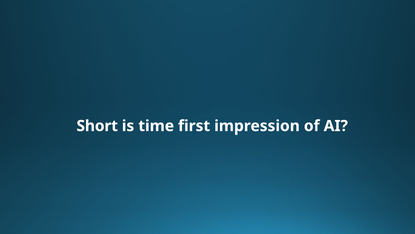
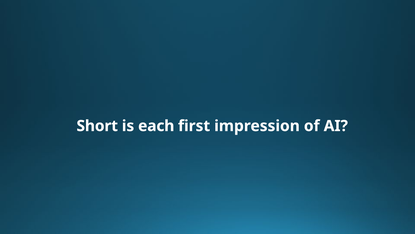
time: time -> each (156, 126)
